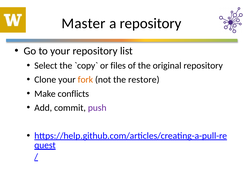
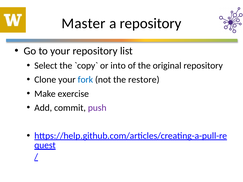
files: files -> into (118, 66)
fork colour: orange -> blue (85, 80)
conflicts: conflicts -> exercise (73, 94)
